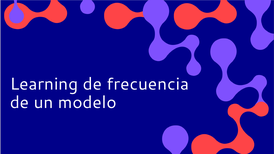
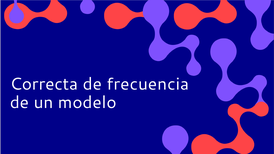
Learning: Learning -> Correcta (44, 84)
